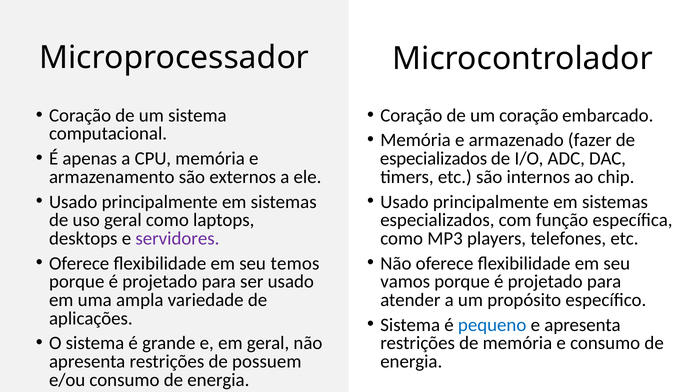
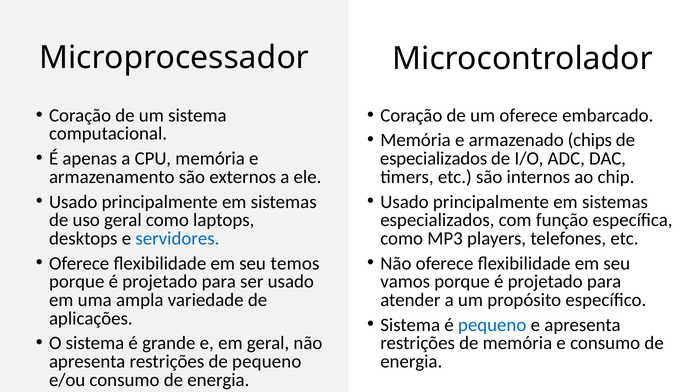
um coração: coração -> oferece (529, 115)
fazer: fazer -> chips (590, 140)
servidores colour: purple -> blue (177, 238)
de possuem: possuem -> pequeno (267, 362)
